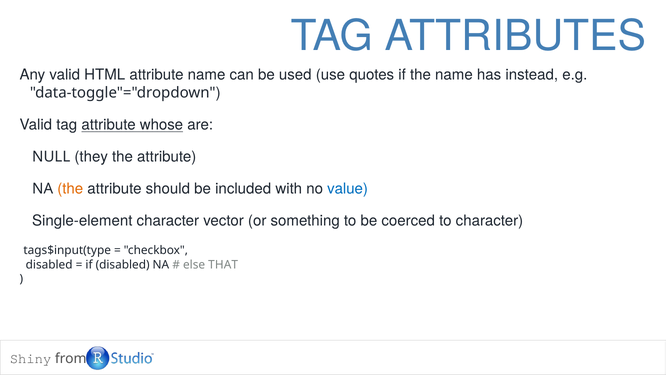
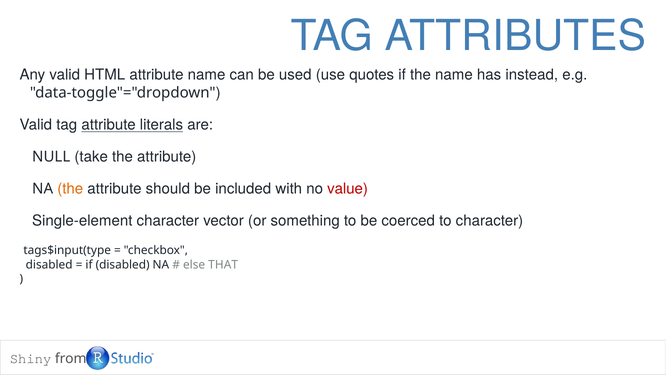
whose: whose -> literals (161, 125)
they: they -> take (91, 157)
value colour: blue -> red (348, 189)
